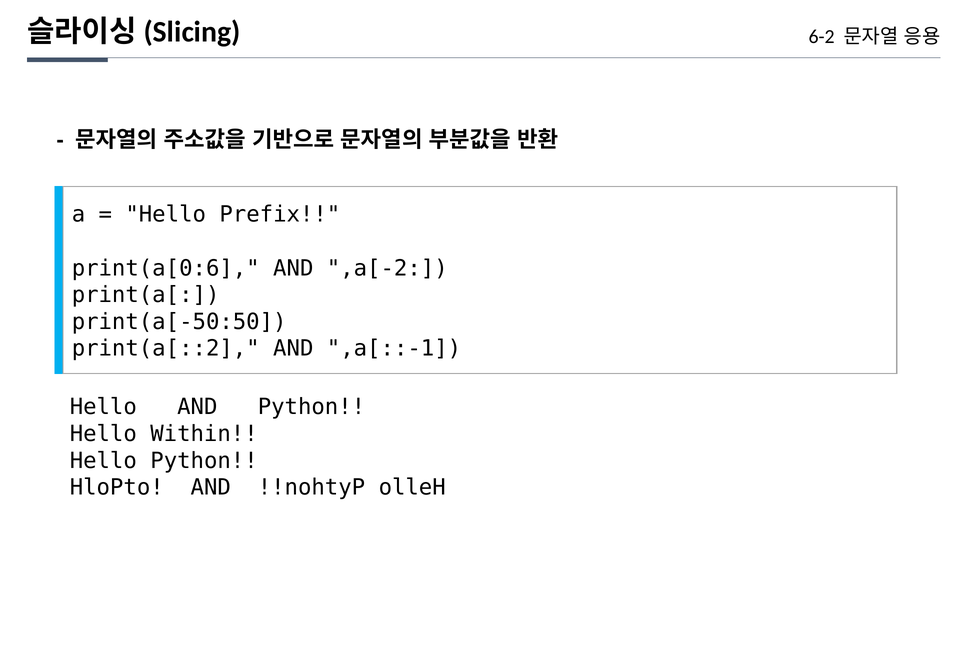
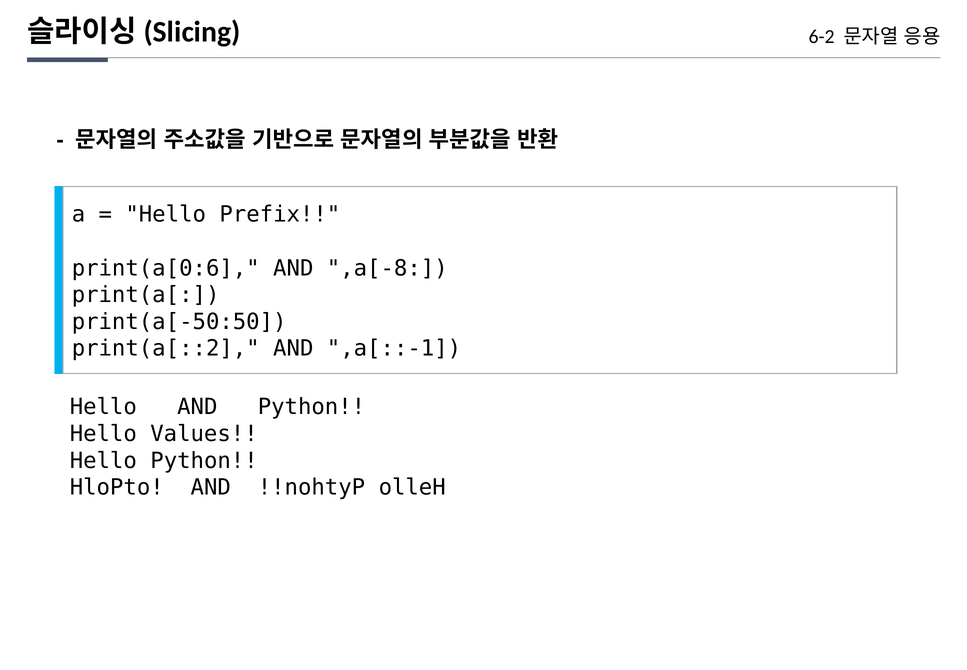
,a[-2: ,a[-2 -> ,a[-8 (387, 268)
Within: Within -> Values (204, 434)
